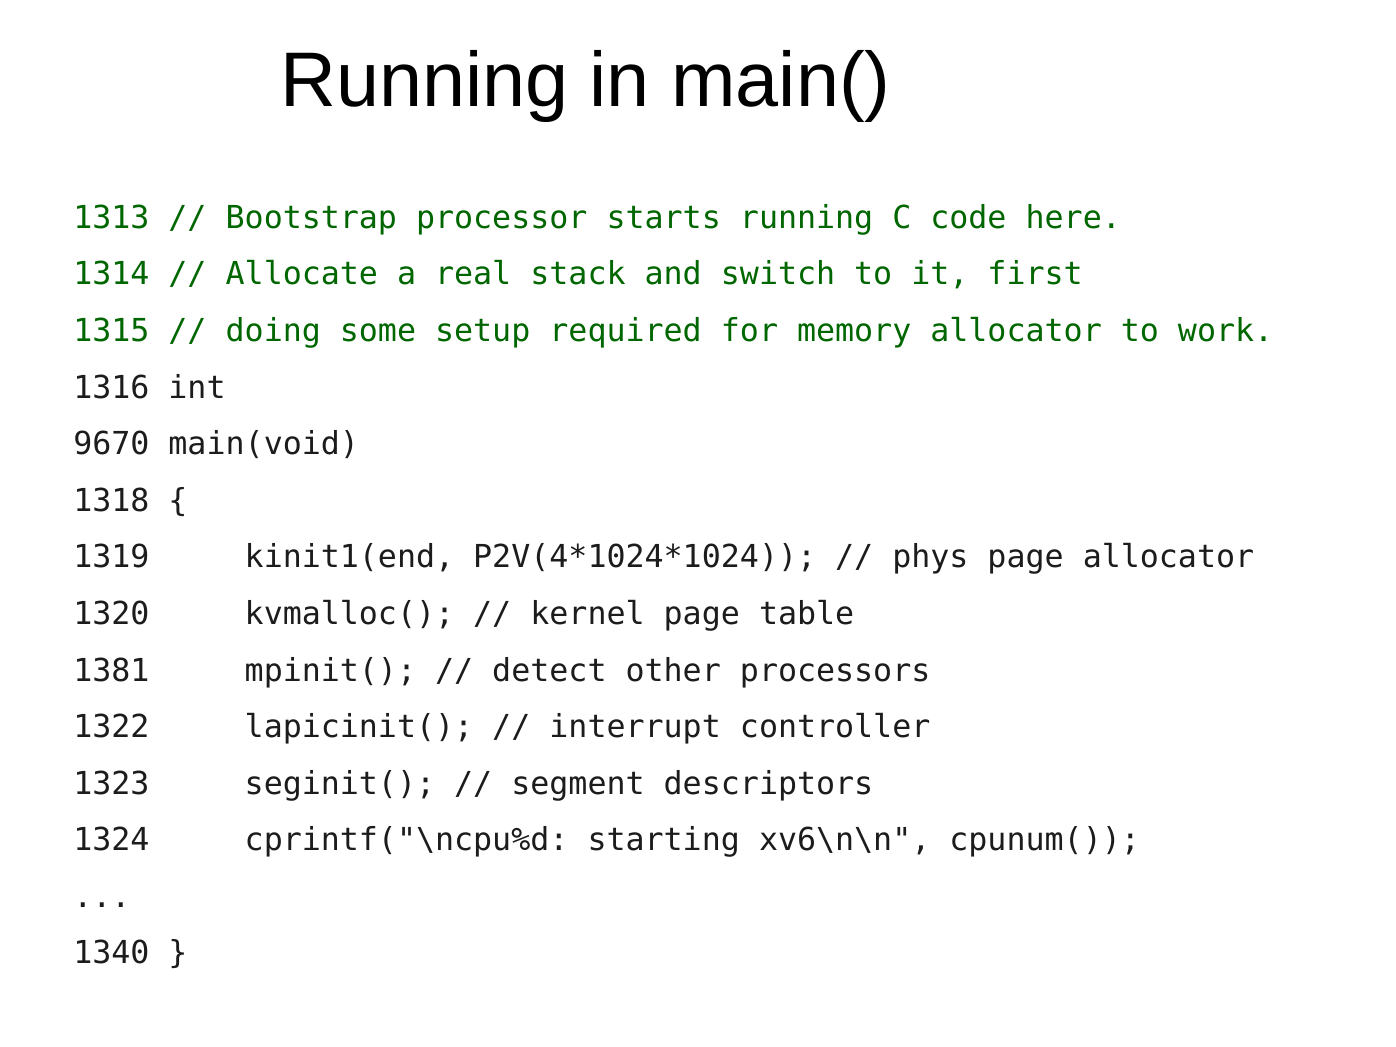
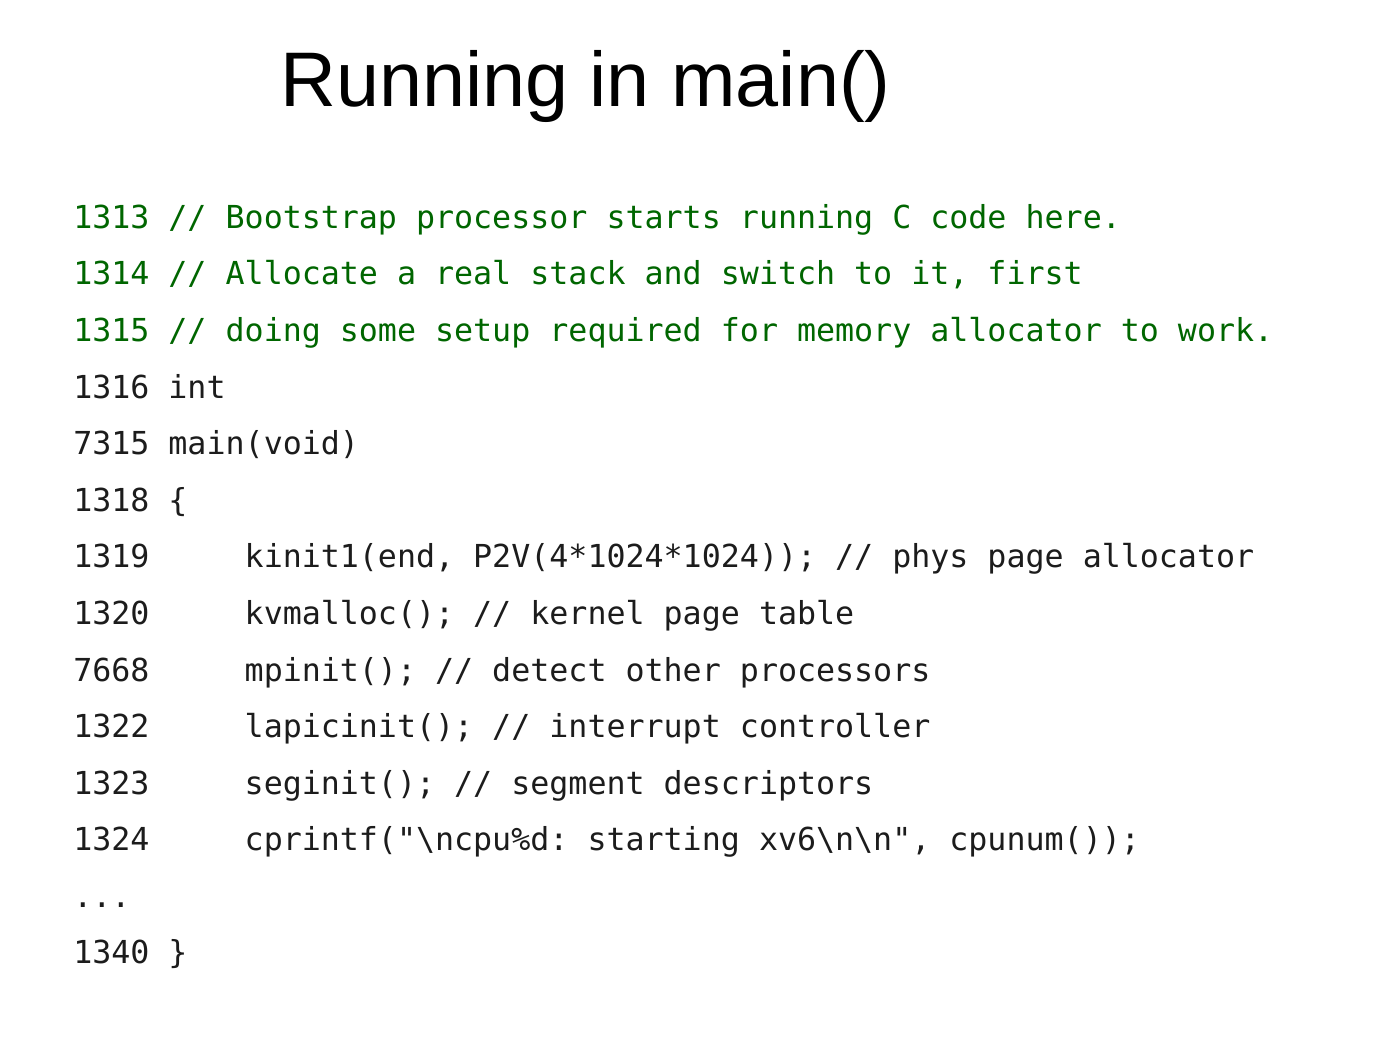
9670: 9670 -> 7315 (111, 444)
1381: 1381 -> 7668 (111, 671)
